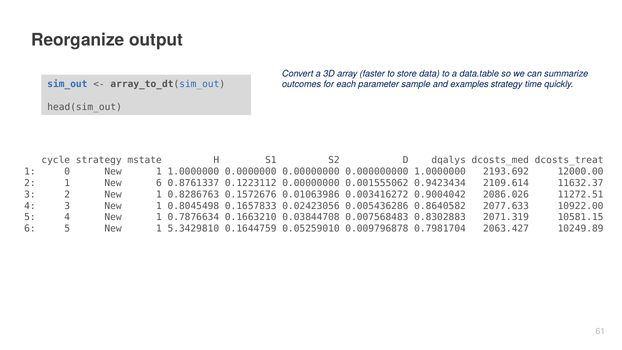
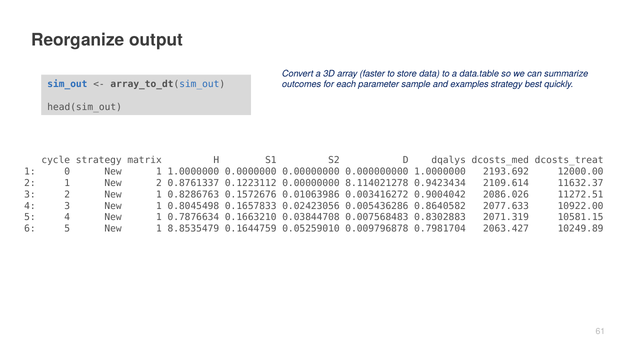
time: time -> best (533, 84)
mstate: mstate -> matrix (145, 160)
New 6: 6 -> 2 (159, 183)
0.001555062: 0.001555062 -> 8.114021278 (377, 183)
5.3429810: 5.3429810 -> 8.8535479 (193, 229)
